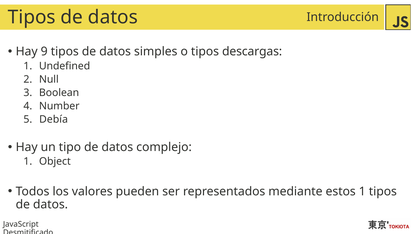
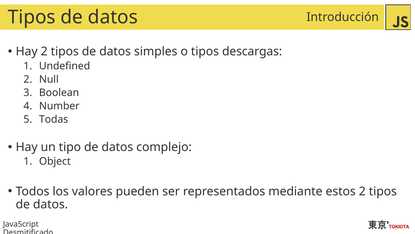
Hay 9: 9 -> 2 (44, 51)
Debía: Debía -> Todas (54, 119)
estos 1: 1 -> 2 (362, 191)
